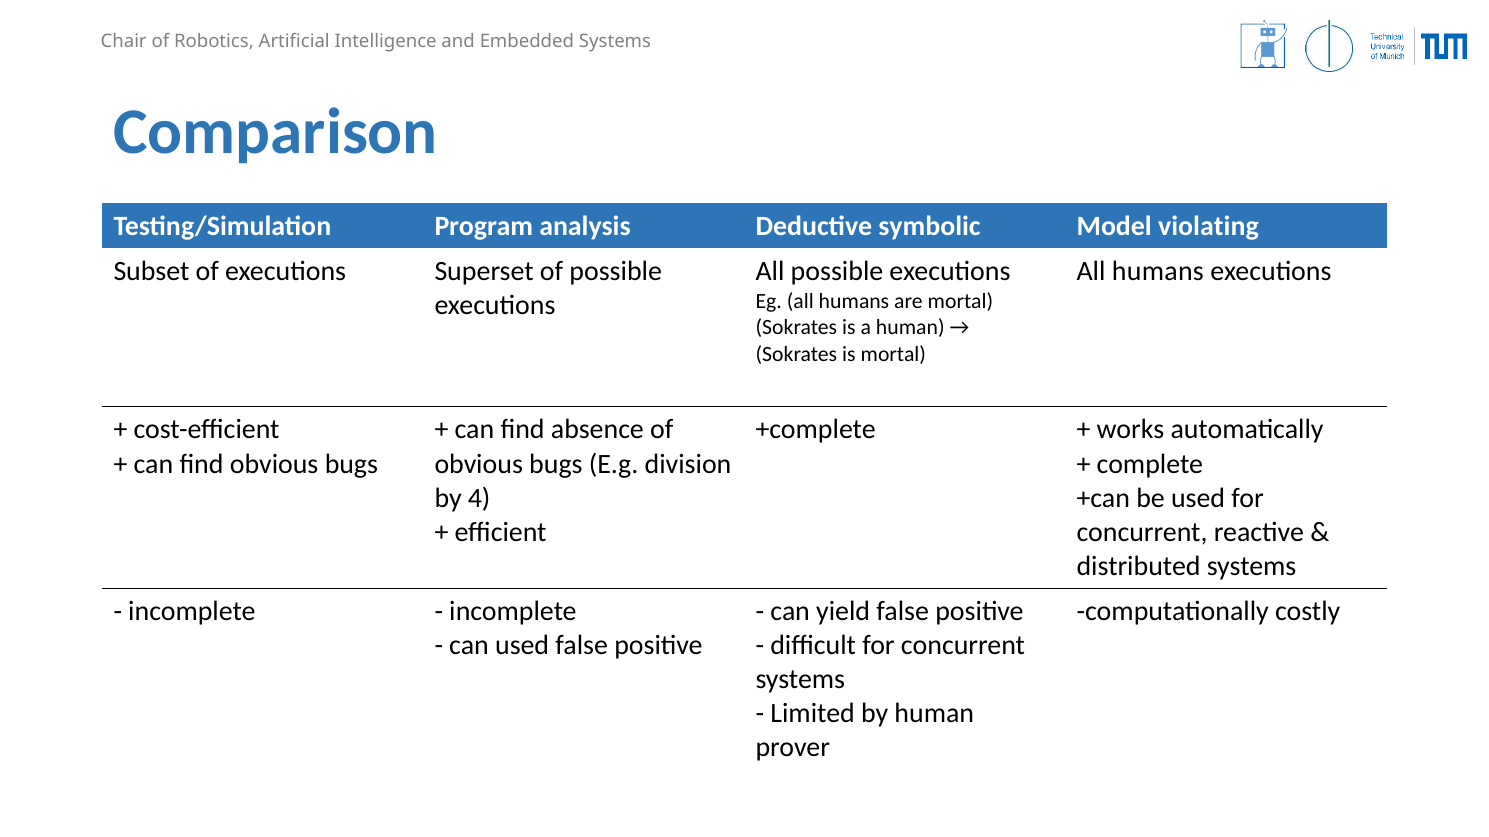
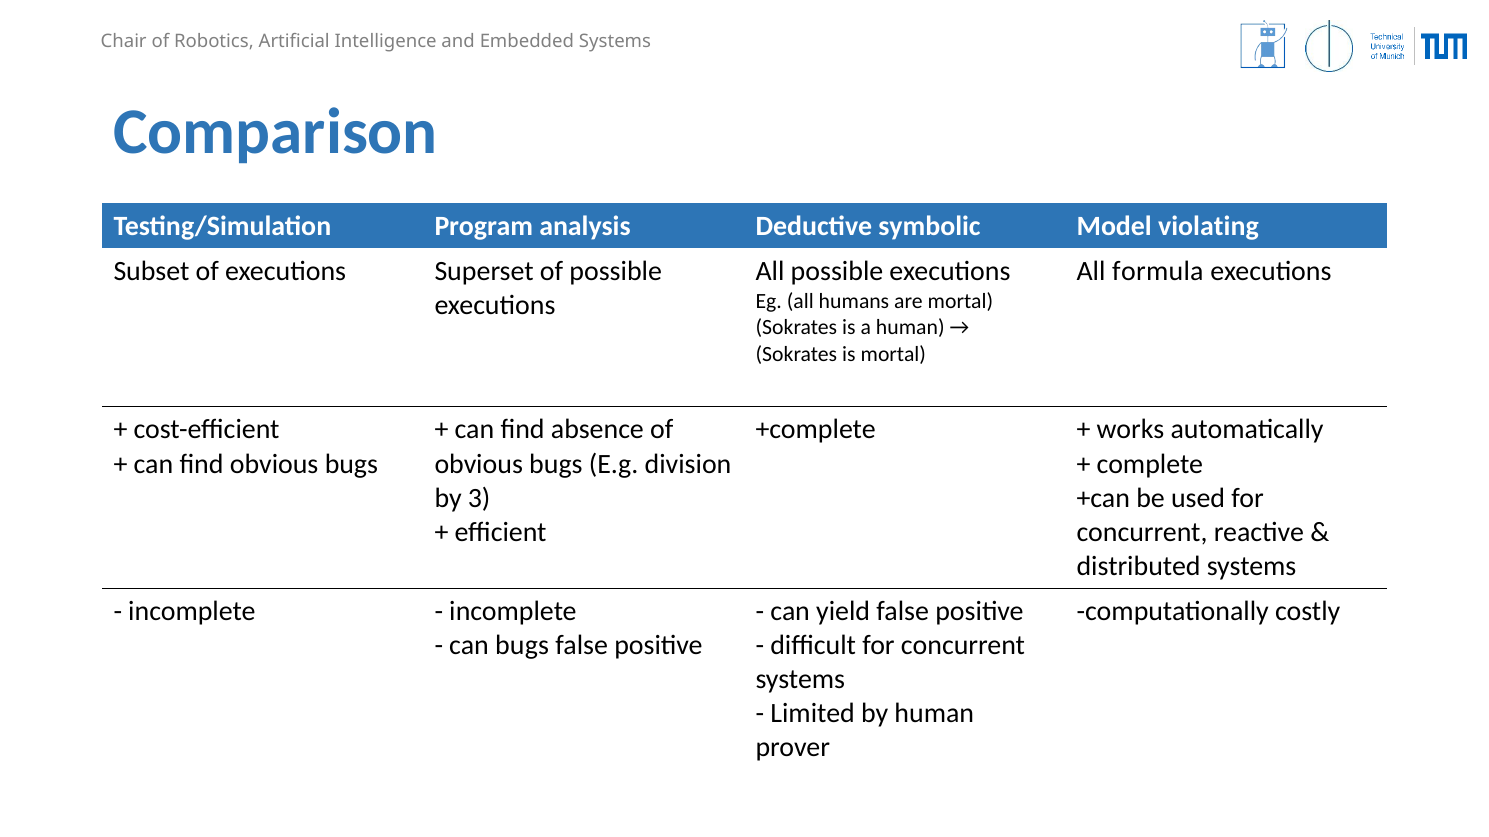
humans: humans -> formula (1158, 271)
4: 4 -> 3 (479, 498)
can used: used -> bugs (522, 646)
